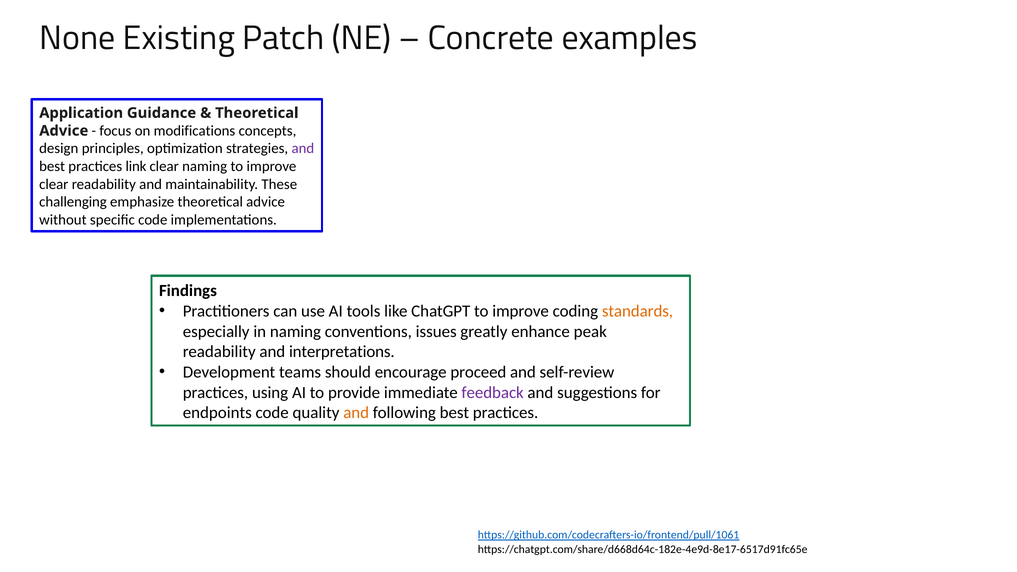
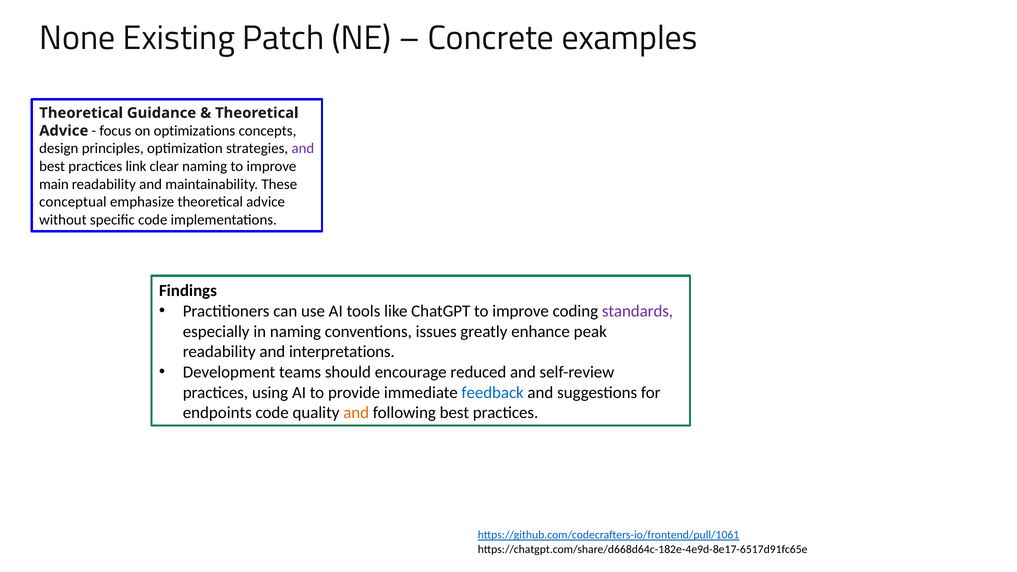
Application: Application -> Theoretical (81, 113)
modifications: modifications -> optimizations (195, 131)
clear: clear -> main (54, 184)
challenging: challenging -> conceptual (73, 202)
standards colour: orange -> purple (637, 311)
proceed: proceed -> reduced (478, 372)
feedback colour: purple -> blue (493, 393)
